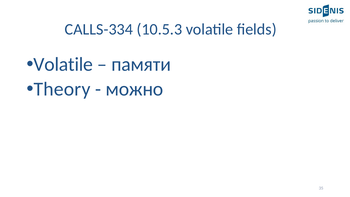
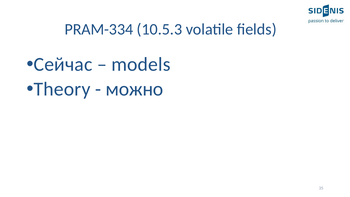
CALLS-334: CALLS-334 -> PRAM-334 (99, 29)
Volatile: Volatile -> Сейчас (63, 64)
памяти: памяти -> models (141, 64)
